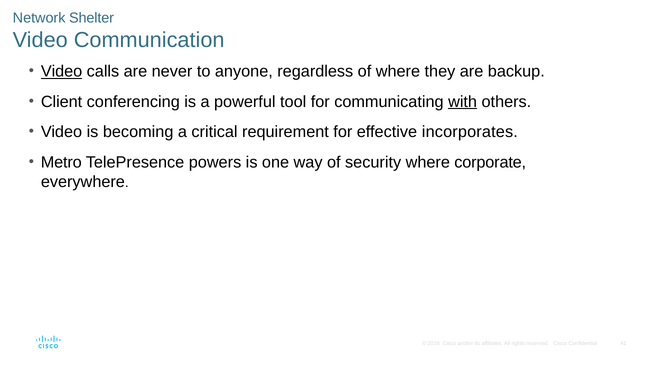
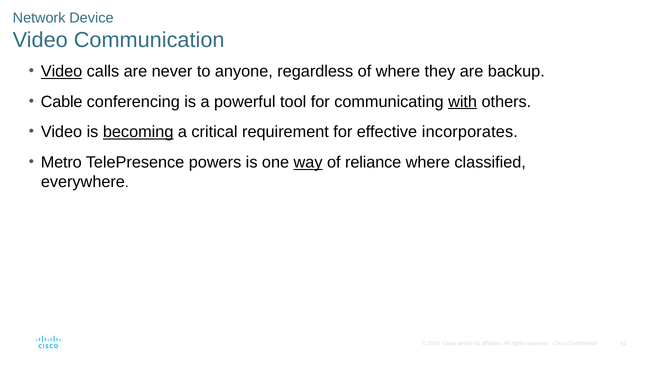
Shelter: Shelter -> Device (91, 18)
Client: Client -> Cable (62, 102)
becoming underline: none -> present (138, 132)
way underline: none -> present (308, 163)
security: security -> reliance (373, 163)
corporate: corporate -> classified (490, 163)
